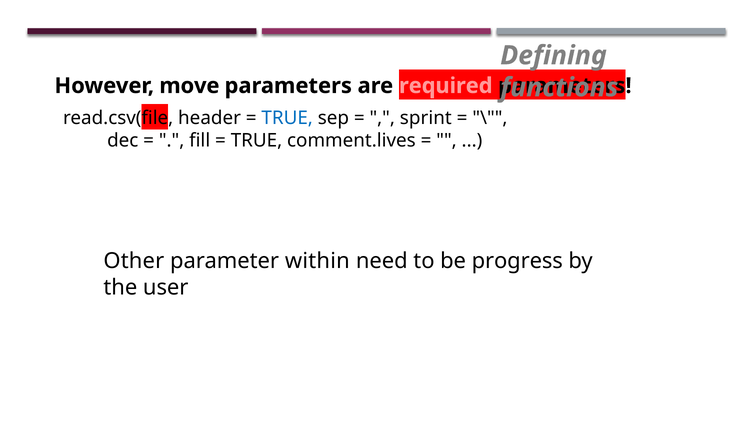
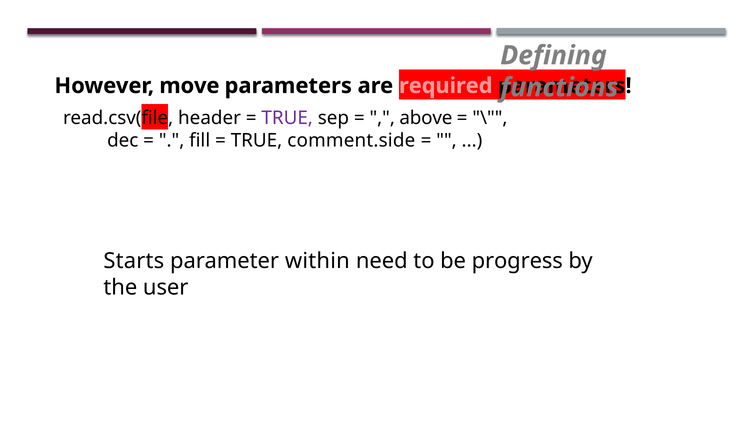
TRUE colour: blue -> purple (287, 118)
sprint: sprint -> above (426, 118)
comment.lives: comment.lives -> comment.side (351, 140)
Other: Other -> Starts (134, 261)
